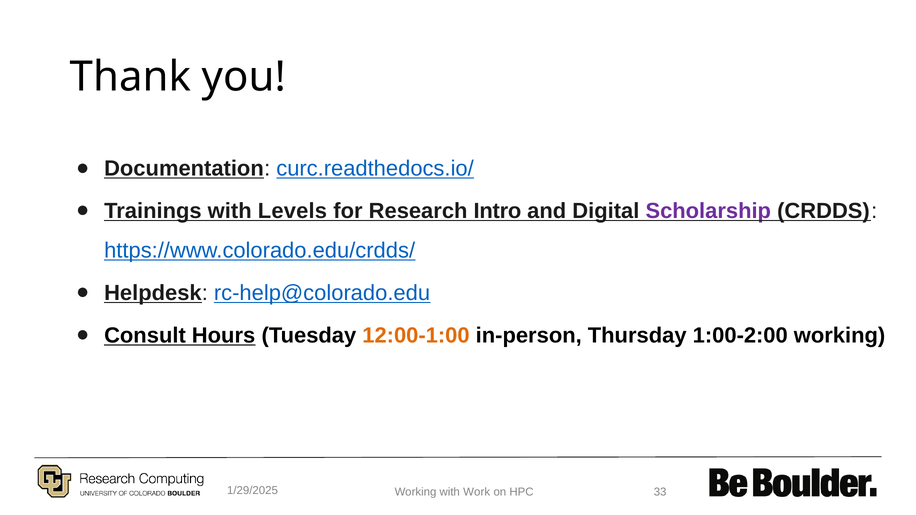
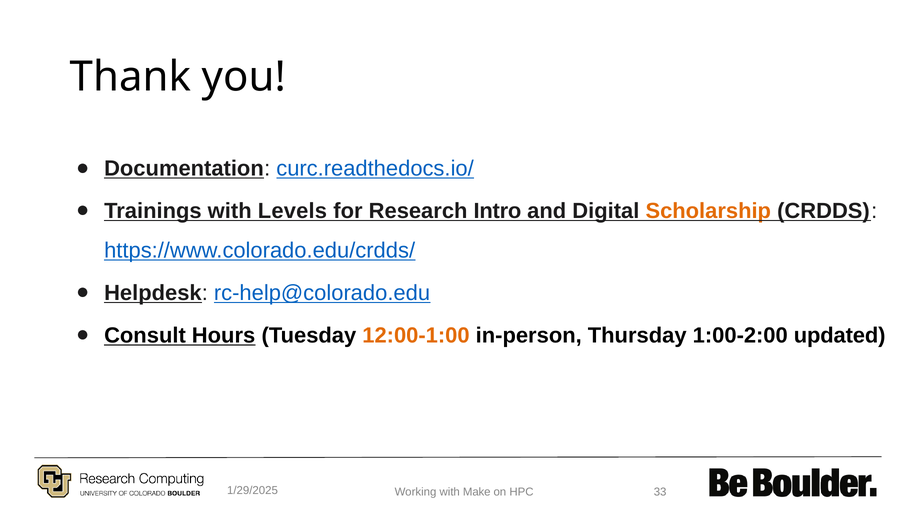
Scholarship colour: purple -> orange (708, 211)
1:00-2:00 working: working -> updated (840, 336)
Work: Work -> Make (477, 492)
